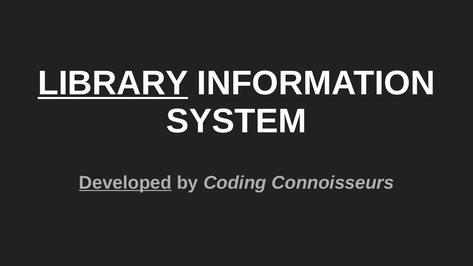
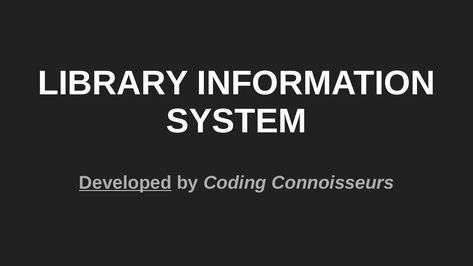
LIBRARY underline: present -> none (113, 83)
